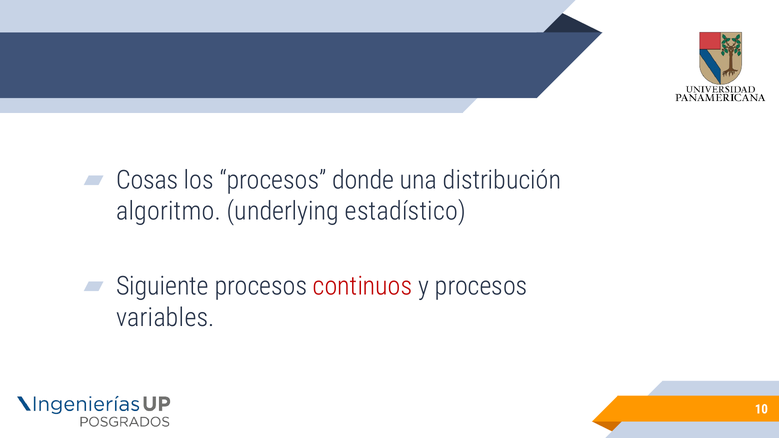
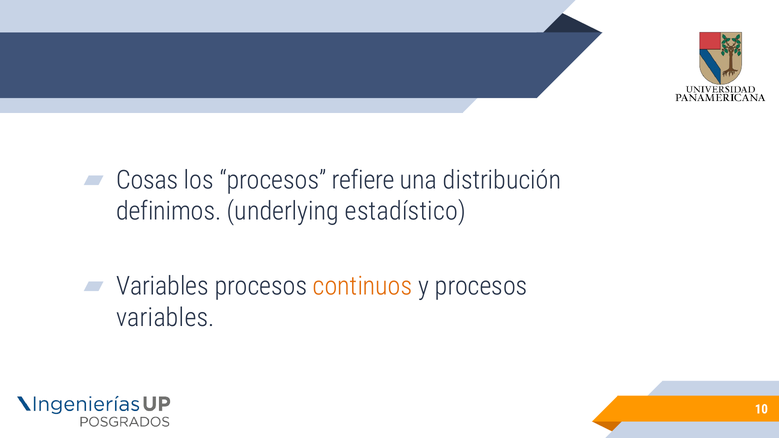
donde: donde -> refiere (363, 180)
algoritmo: algoritmo -> definimos (169, 211)
Siguiente: Siguiente -> Variables (162, 287)
continuos colour: red -> orange (363, 287)
